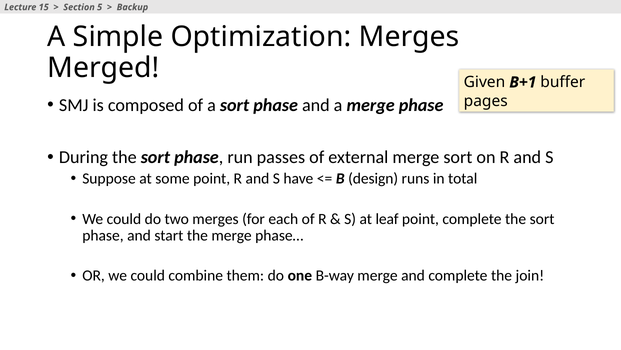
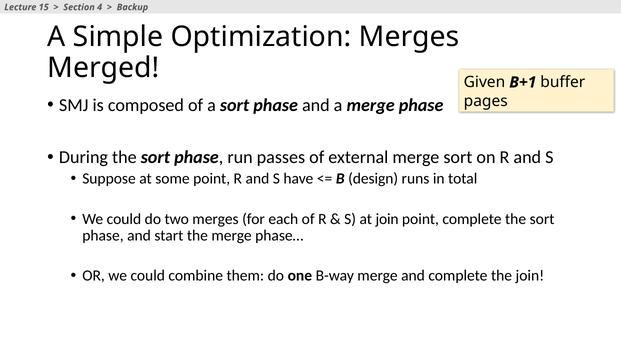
5: 5 -> 4 (100, 7)
at leaf: leaf -> join (387, 218)
